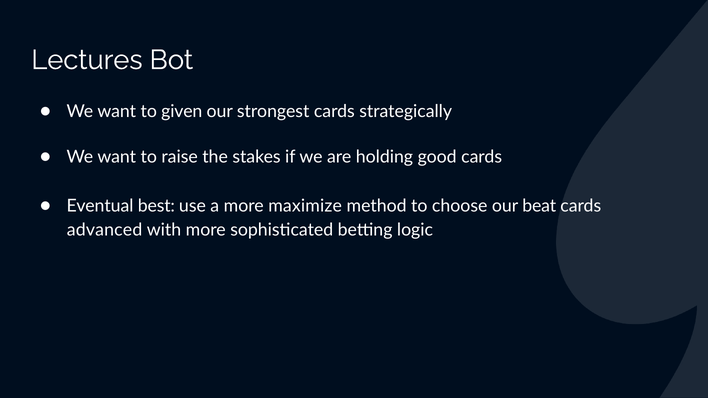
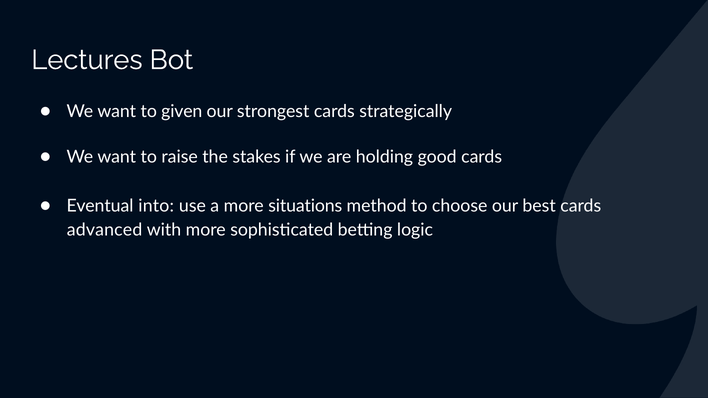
best: best -> into (156, 206)
maximize: maximize -> situations (305, 206)
beat: beat -> best (539, 206)
